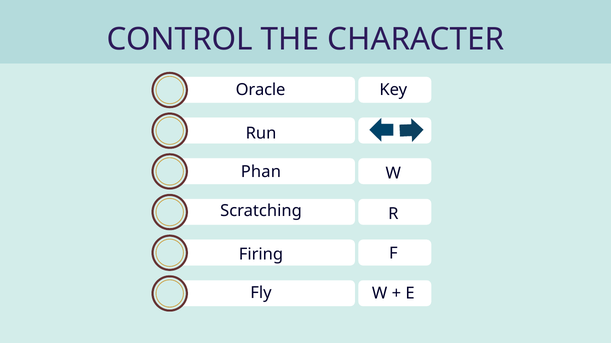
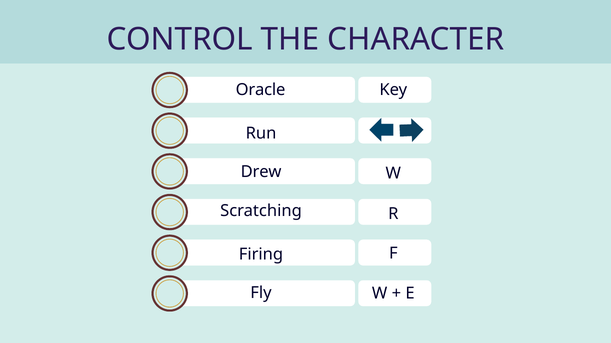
Phan: Phan -> Drew (261, 172)
